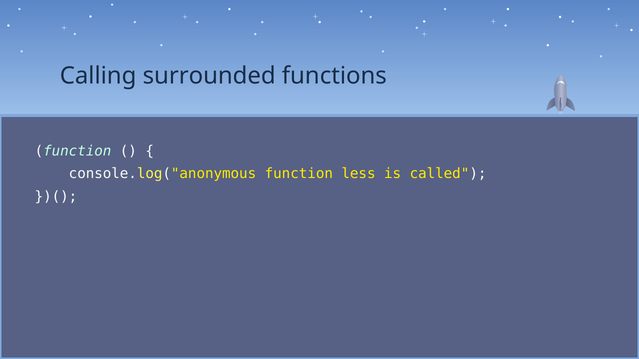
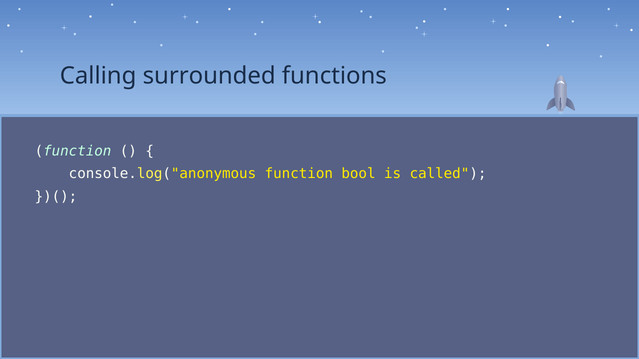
less: less -> bool (358, 174)
